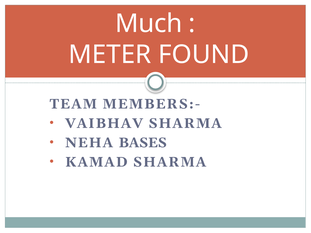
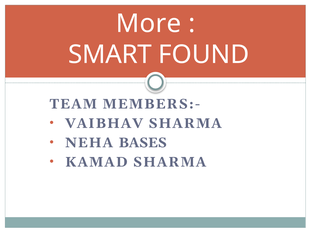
Much: Much -> More (149, 24)
METER: METER -> SMART (110, 55)
